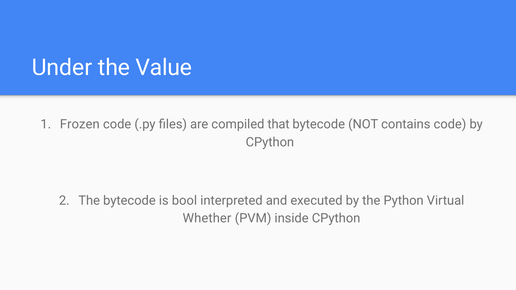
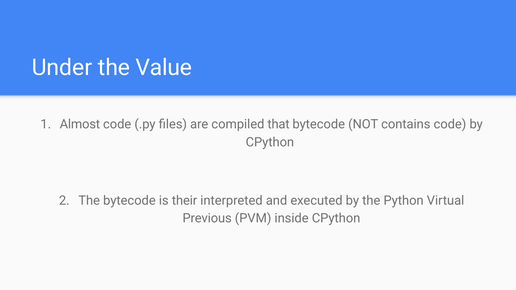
Frozen: Frozen -> Almost (80, 124)
bool: bool -> their (185, 201)
Whether: Whether -> Previous (207, 219)
